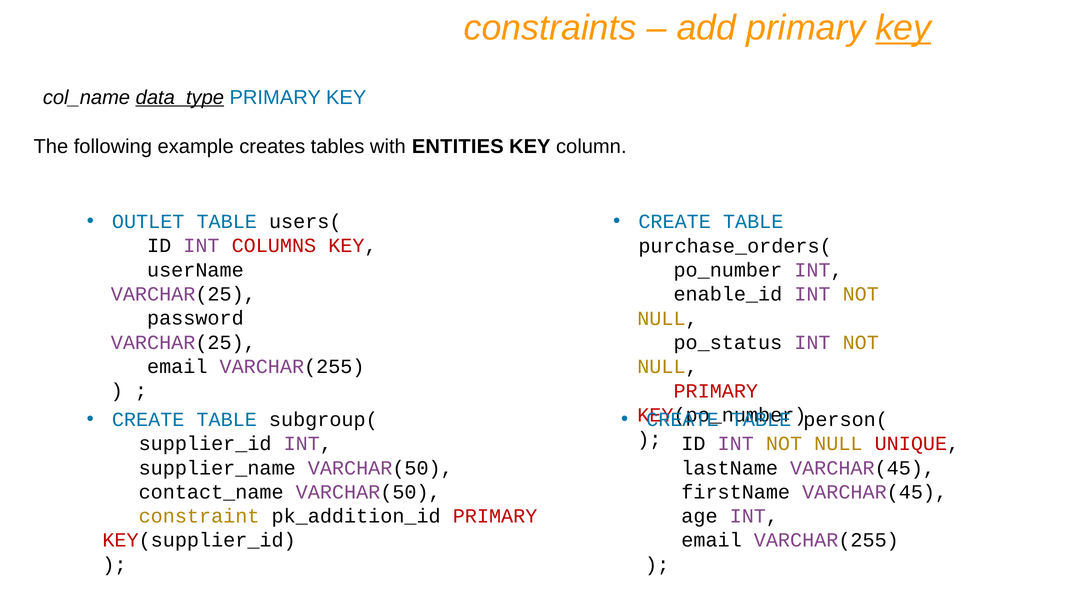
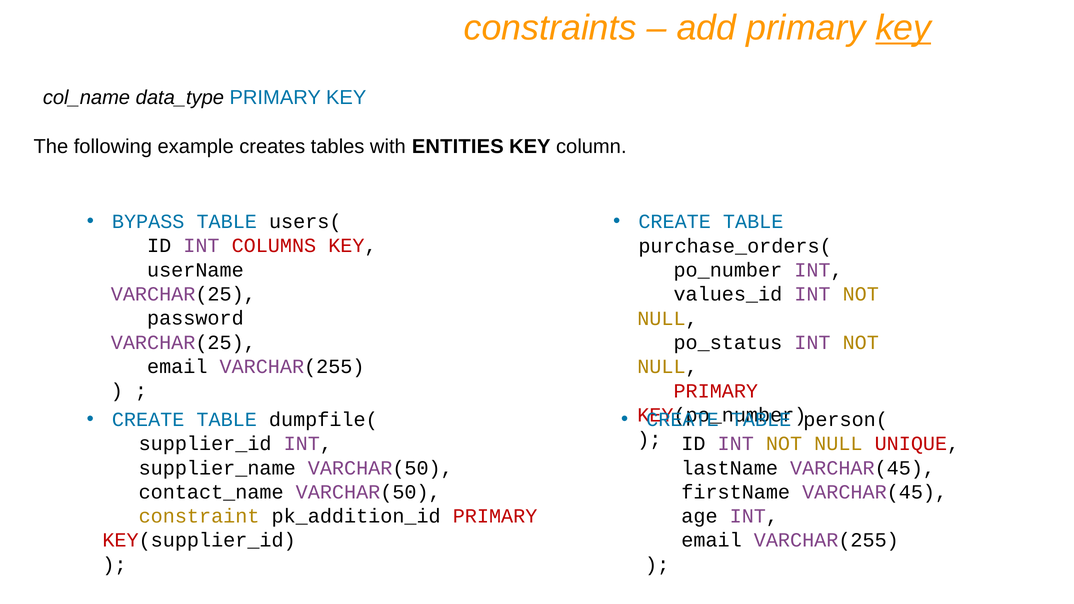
data_type underline: present -> none (180, 97)
OUTLET: OUTLET -> BYPASS (148, 222)
enable_id: enable_id -> values_id (728, 294)
subgroup(: subgroup( -> dumpfile( (323, 420)
